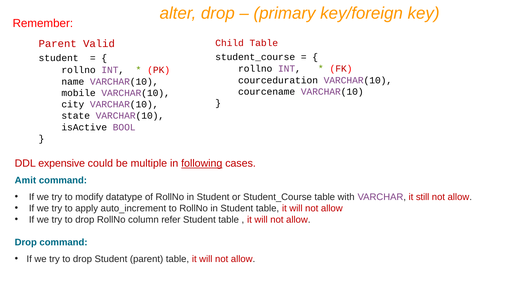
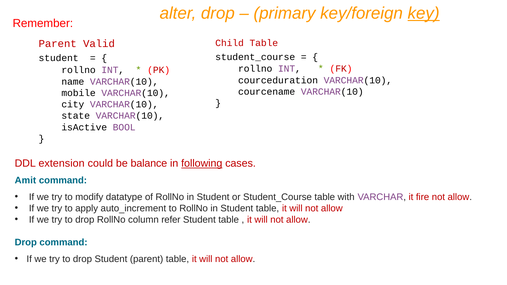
key underline: none -> present (424, 13)
expensive: expensive -> extension (62, 164)
multiple: multiple -> balance (149, 164)
still: still -> fire (423, 197)
